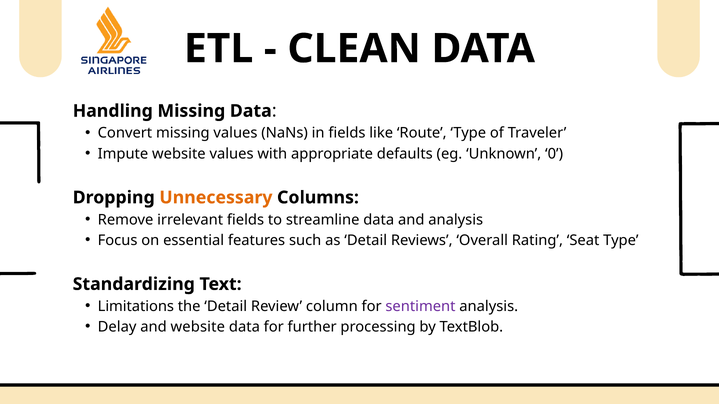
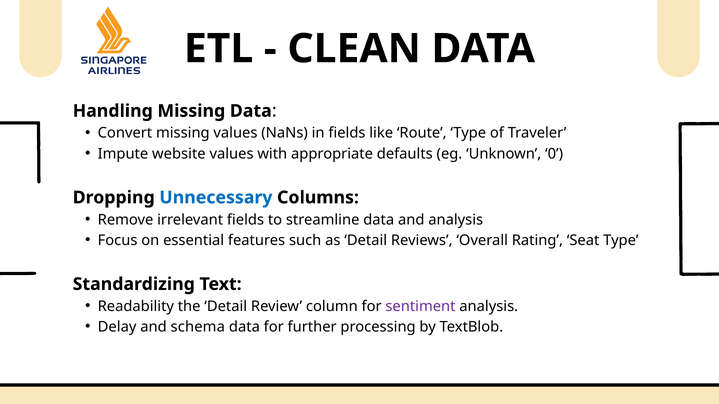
Unnecessary colour: orange -> blue (216, 198)
Limitations: Limitations -> Readability (136, 307)
and website: website -> schema (198, 327)
